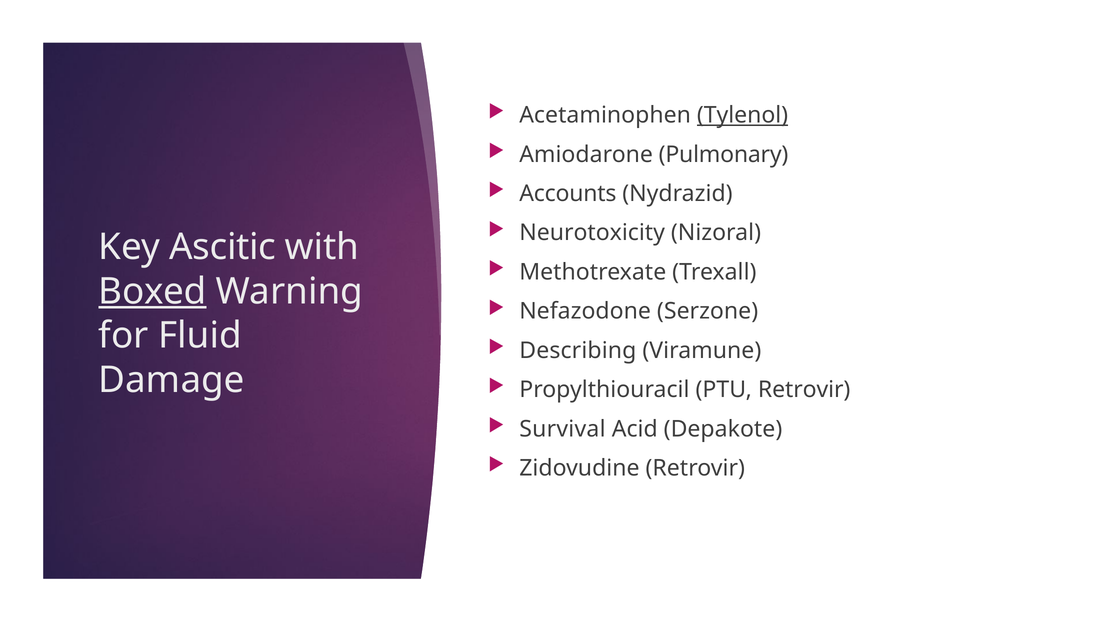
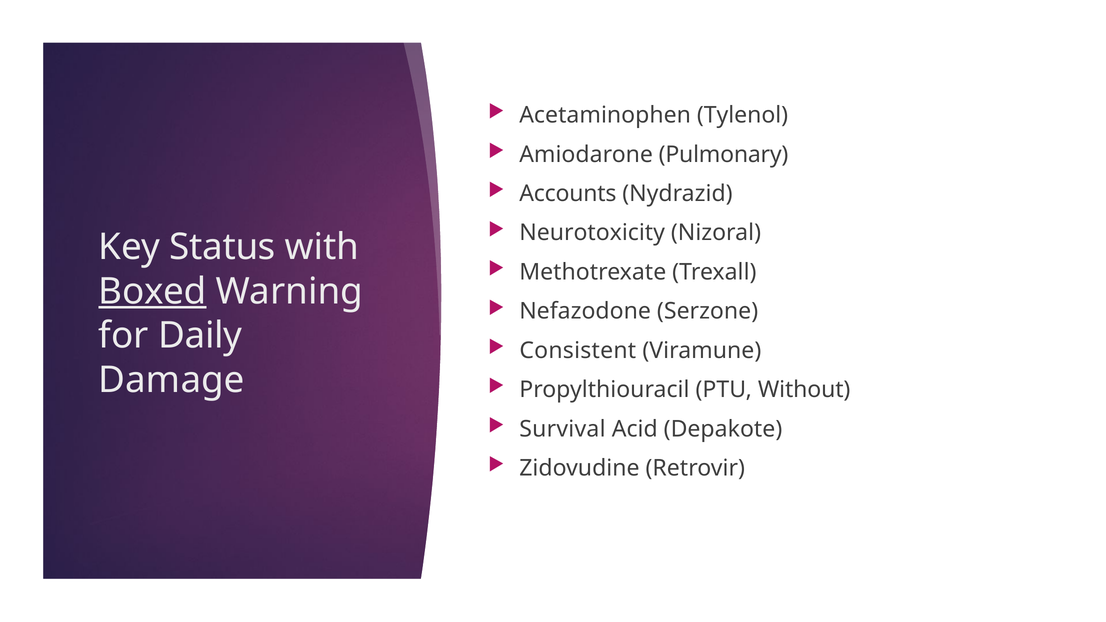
Tylenol underline: present -> none (743, 115)
Ascitic: Ascitic -> Status (223, 247)
Fluid: Fluid -> Daily (200, 336)
Describing: Describing -> Consistent (578, 351)
PTU Retrovir: Retrovir -> Without (804, 390)
